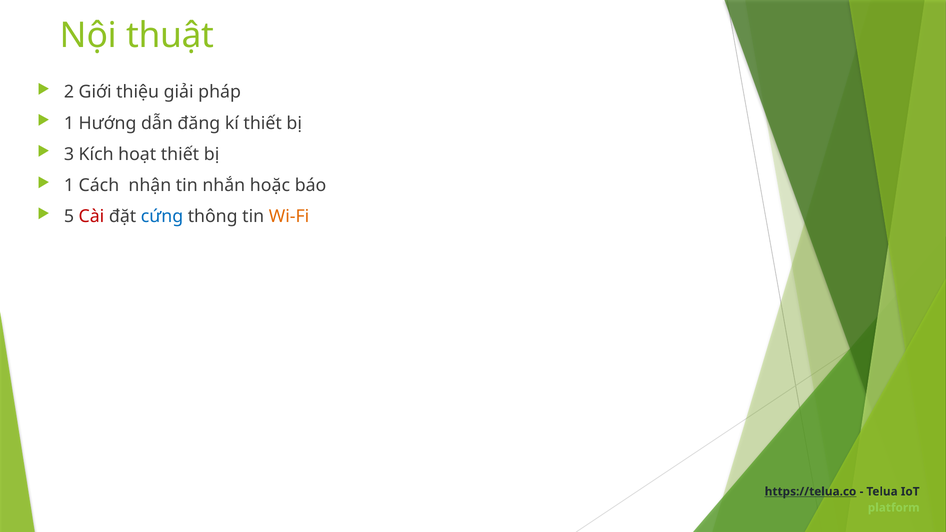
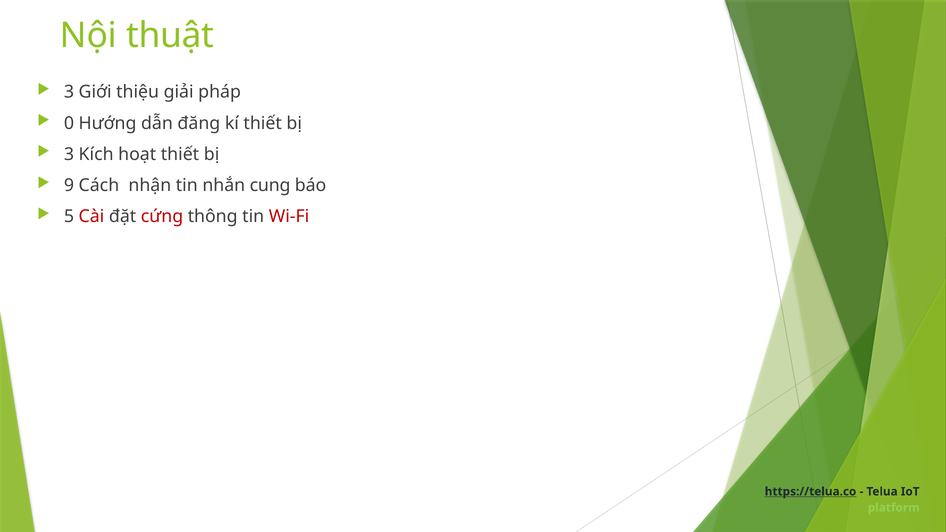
2: 2 -> 3 (69, 92)
1: 1 -> 0 (69, 123)
1: 1 -> 9 (69, 186)
hoặc: hoặc -> cung (270, 186)
cứng colour: blue -> red (162, 217)
Wi-Fi colour: orange -> red (289, 217)
